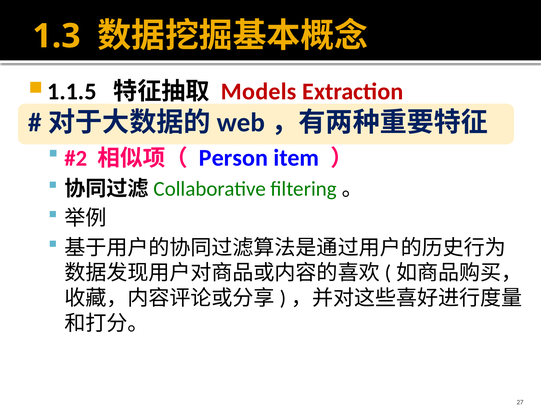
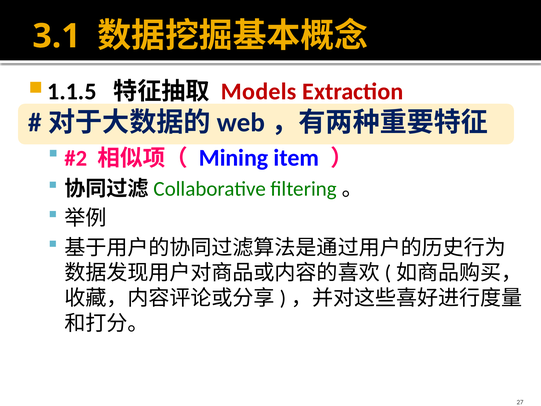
1.3: 1.3 -> 3.1 (57, 36)
Person: Person -> Mining (234, 158)
